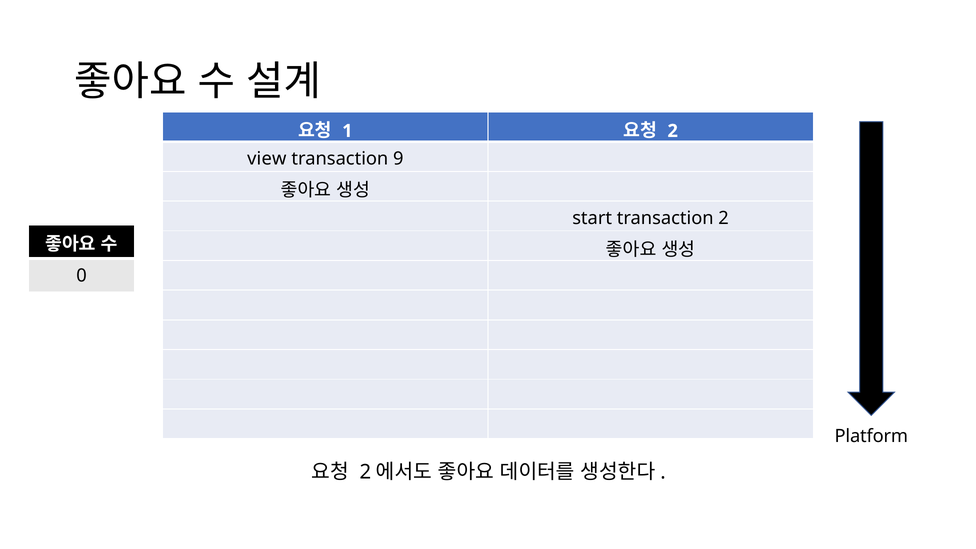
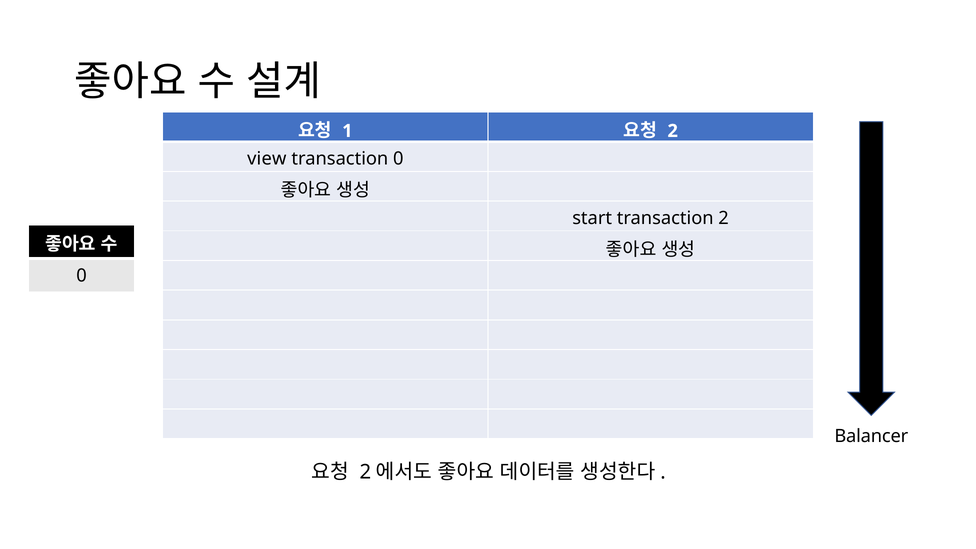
transaction 9: 9 -> 0 (398, 159)
Platform: Platform -> Balancer (871, 436)
